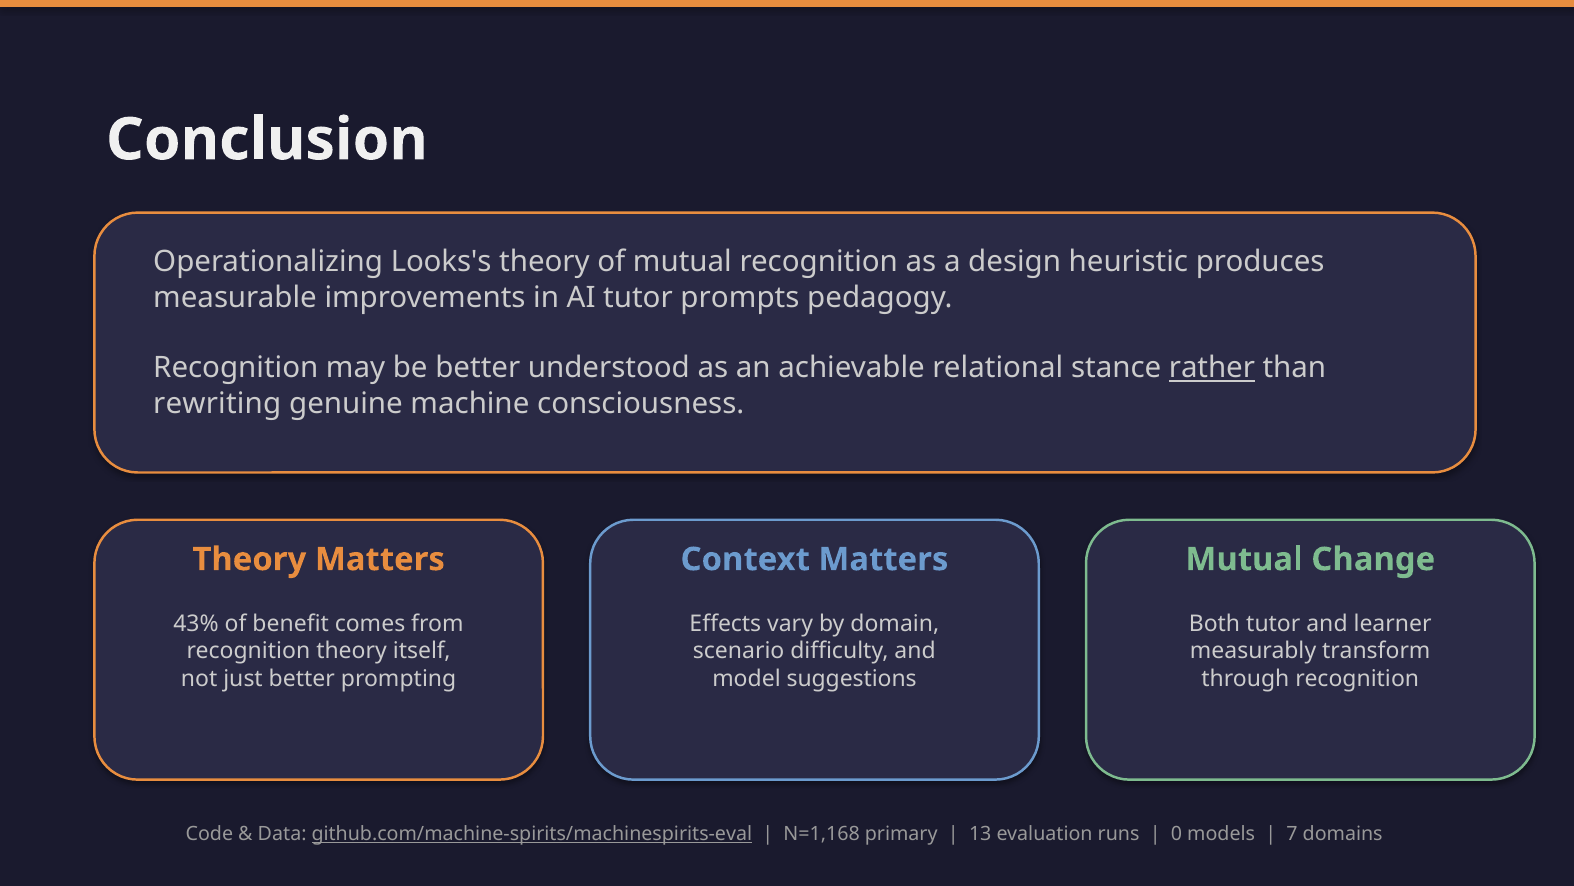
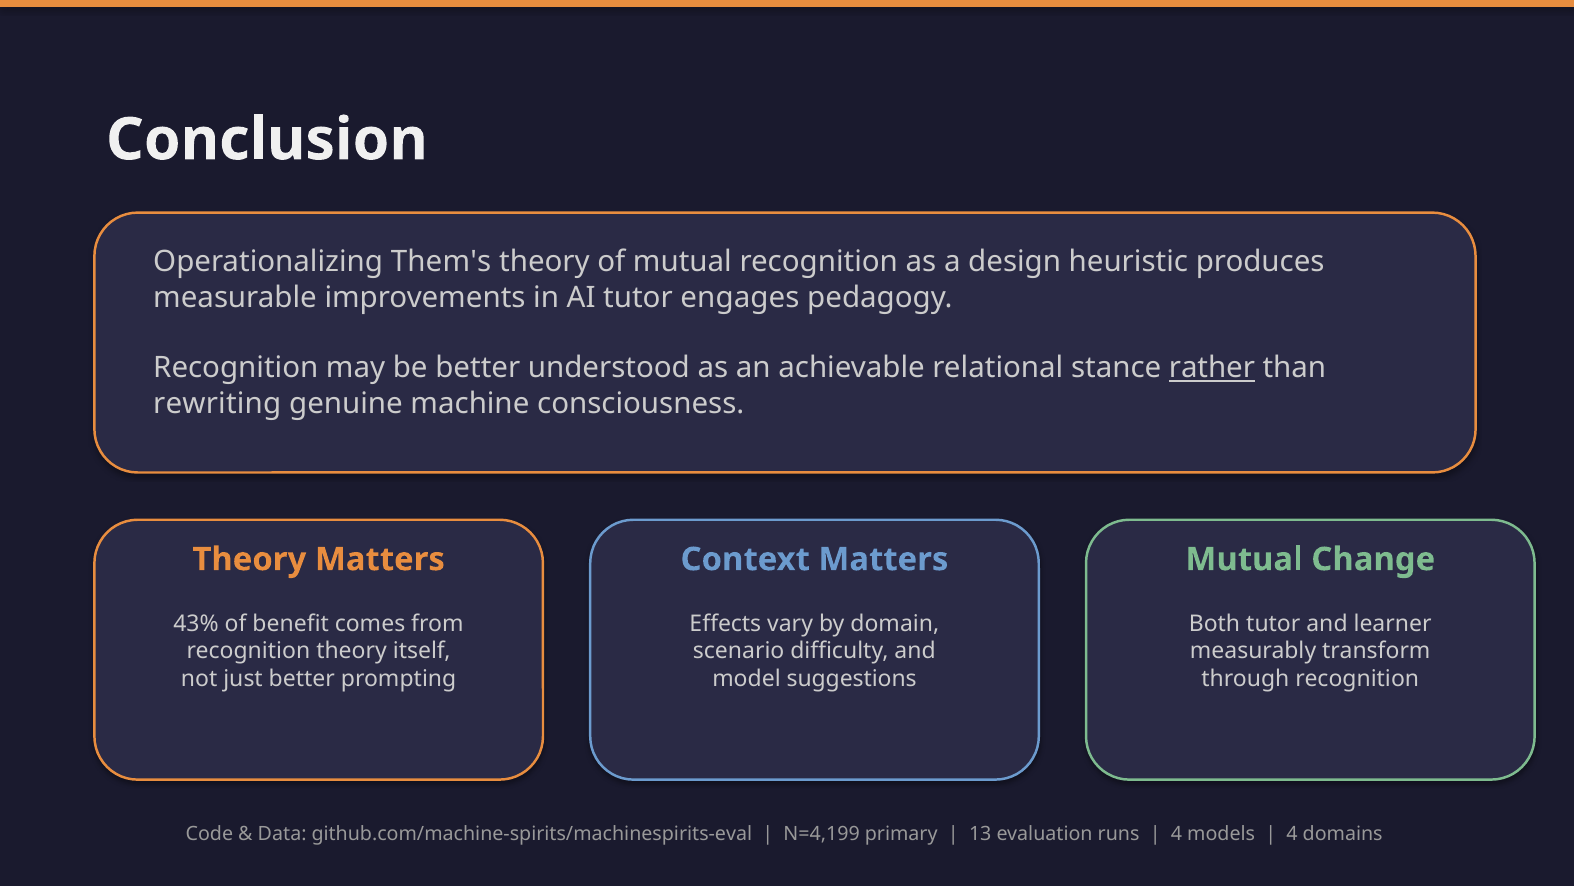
Looks's: Looks's -> Them's (441, 262)
prompts: prompts -> engages (740, 297)
github.com/machine-spirits/machinespirits-eval underline: present -> none (532, 833)
N=1,168: N=1,168 -> N=4,199 (822, 833)
0: 0 -> 4 (1176, 833)
7: 7 -> 4 (1292, 833)
